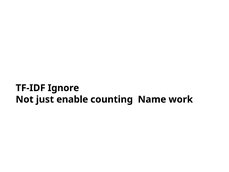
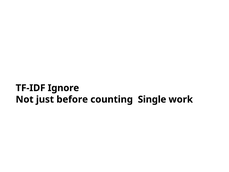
enable: enable -> before (72, 99)
Name: Name -> Single (152, 99)
